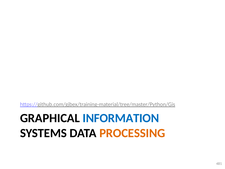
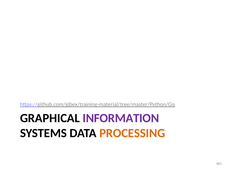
INFORMATION colour: blue -> purple (121, 118)
